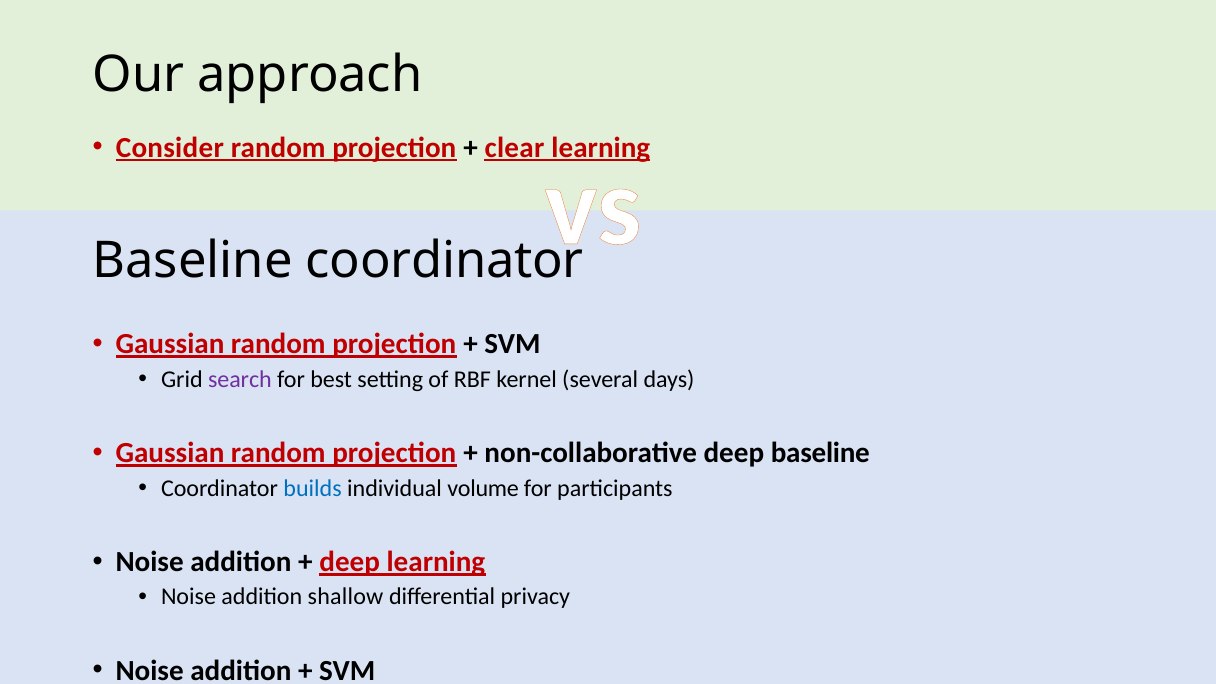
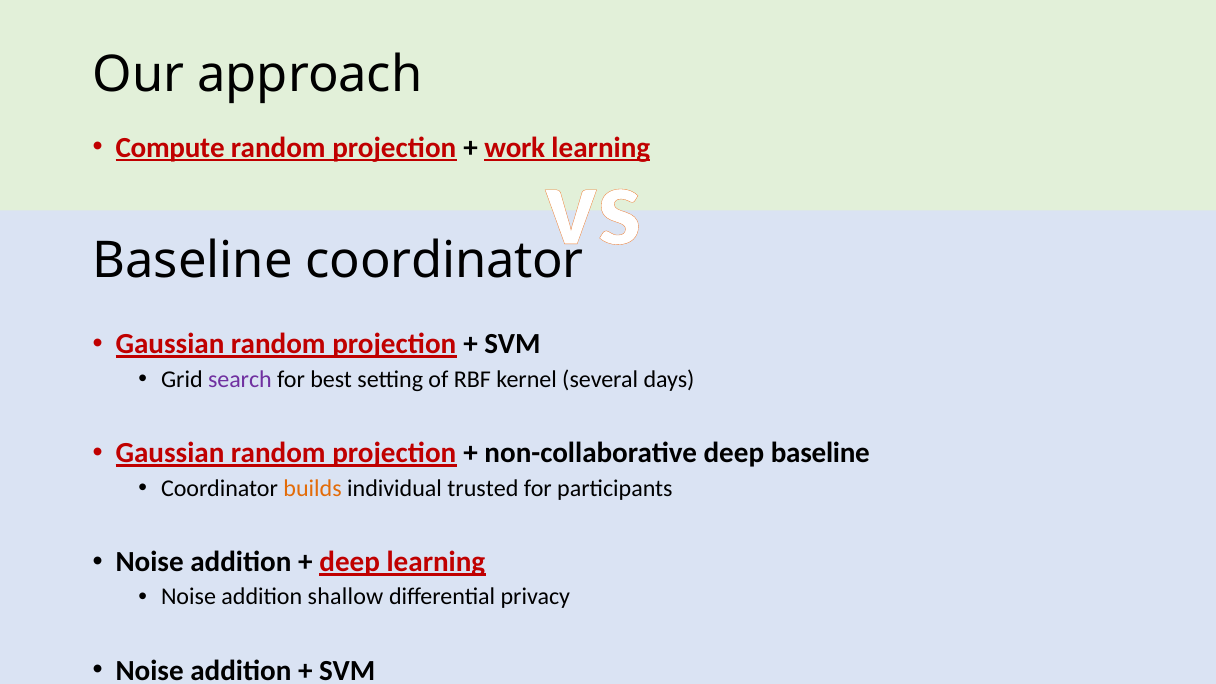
Consider: Consider -> Compute (170, 147)
clear: clear -> work (515, 147)
builds colour: blue -> orange (313, 488)
volume: volume -> trusted (483, 488)
